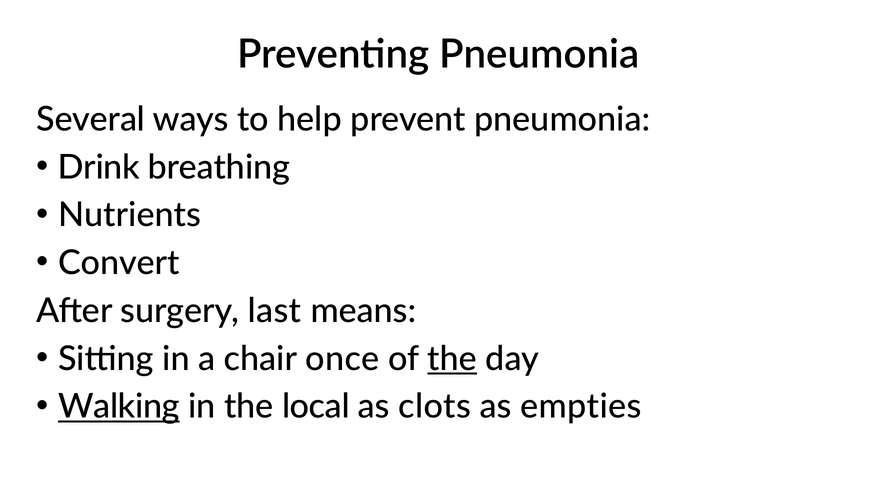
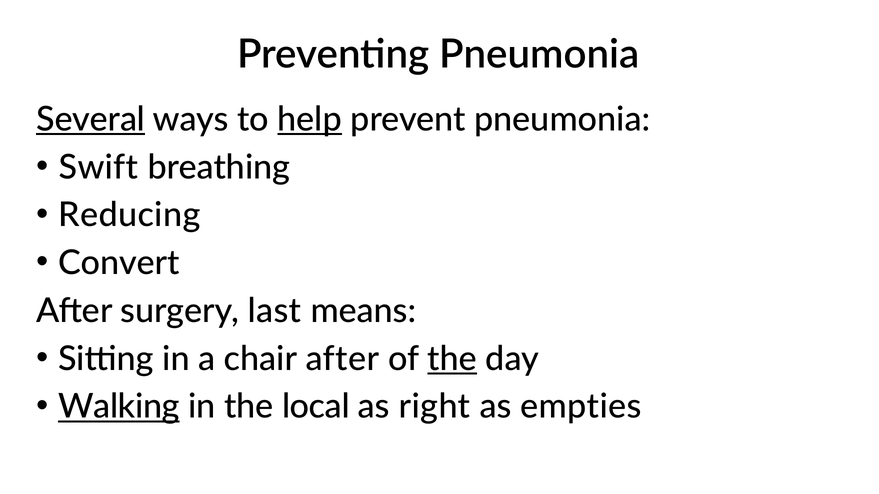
Several underline: none -> present (91, 120)
help underline: none -> present (310, 120)
Drink: Drink -> Swift (98, 168)
Nutrients: Nutrients -> Reducing (129, 215)
chair once: once -> after (342, 359)
clots: clots -> right (435, 407)
